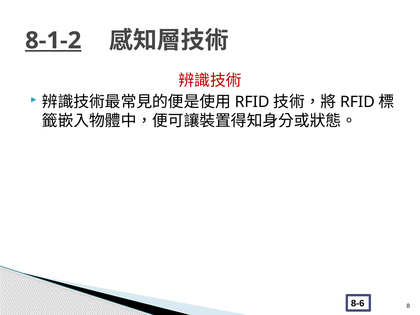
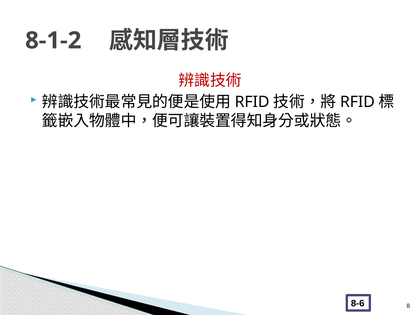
8-1-2 underline: present -> none (53, 41)
